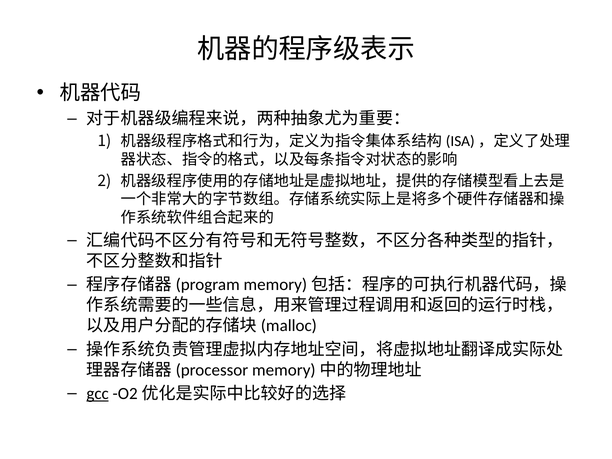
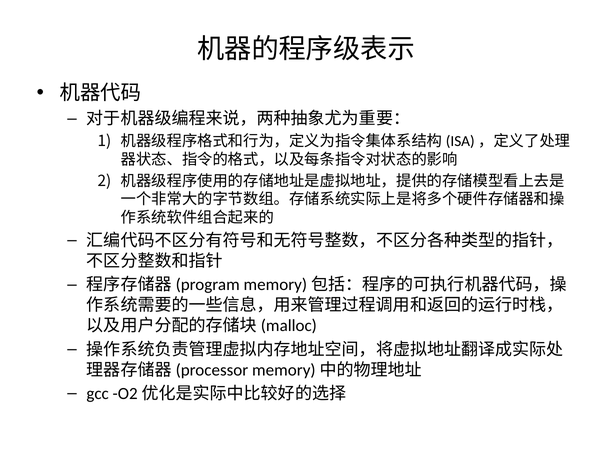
gcc underline: present -> none (98, 394)
